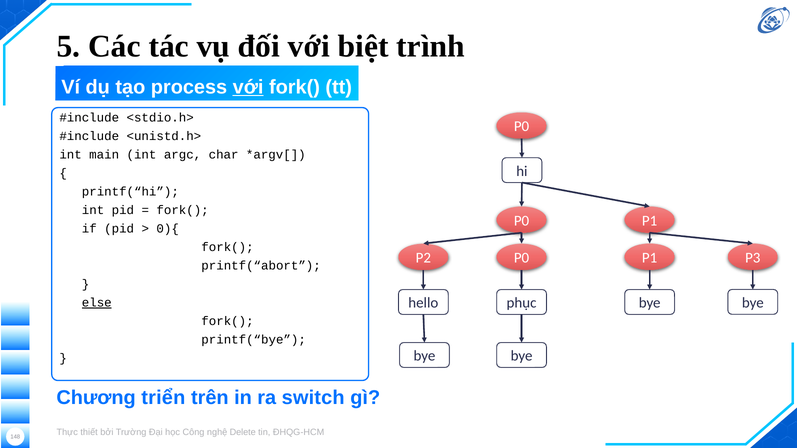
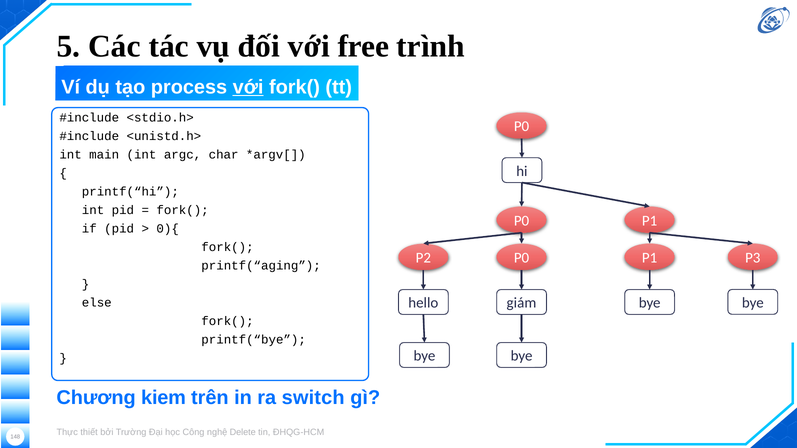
biệt: biệt -> free (363, 46)
printf(“abort: printf(“abort -> printf(“aging (261, 266)
phục: phục -> giám (521, 303)
else underline: present -> none (97, 303)
triển: triển -> kiem (164, 398)
